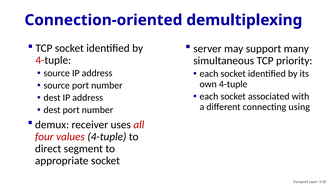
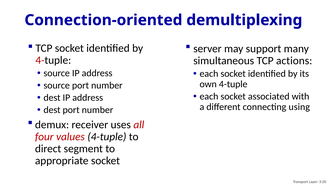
priority: priority -> actions (294, 61)
